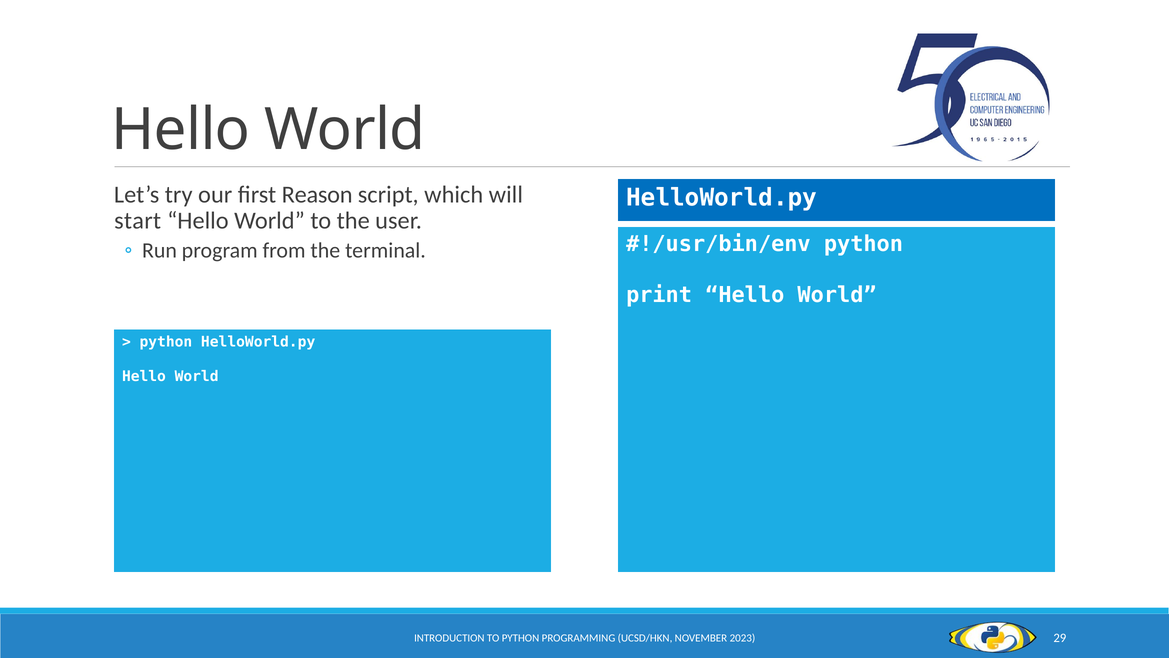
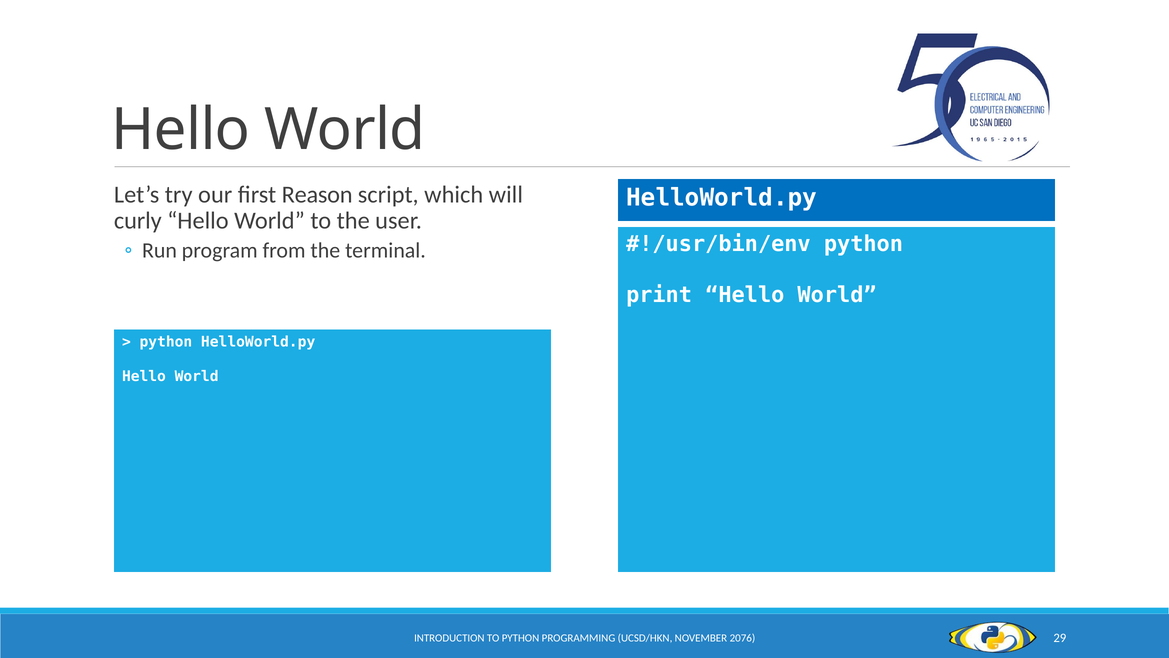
start: start -> curly (138, 221)
2023: 2023 -> 2076 (742, 638)
